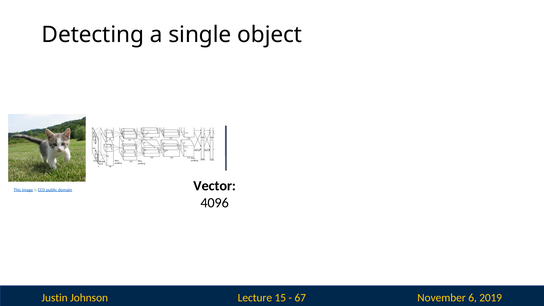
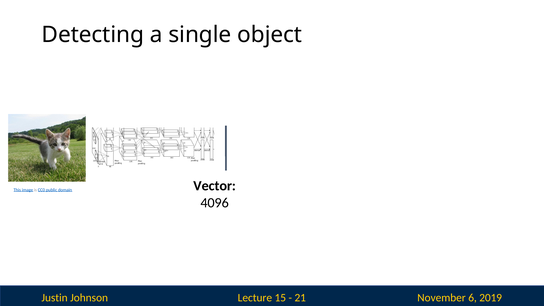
67: 67 -> 21 (300, 298)
